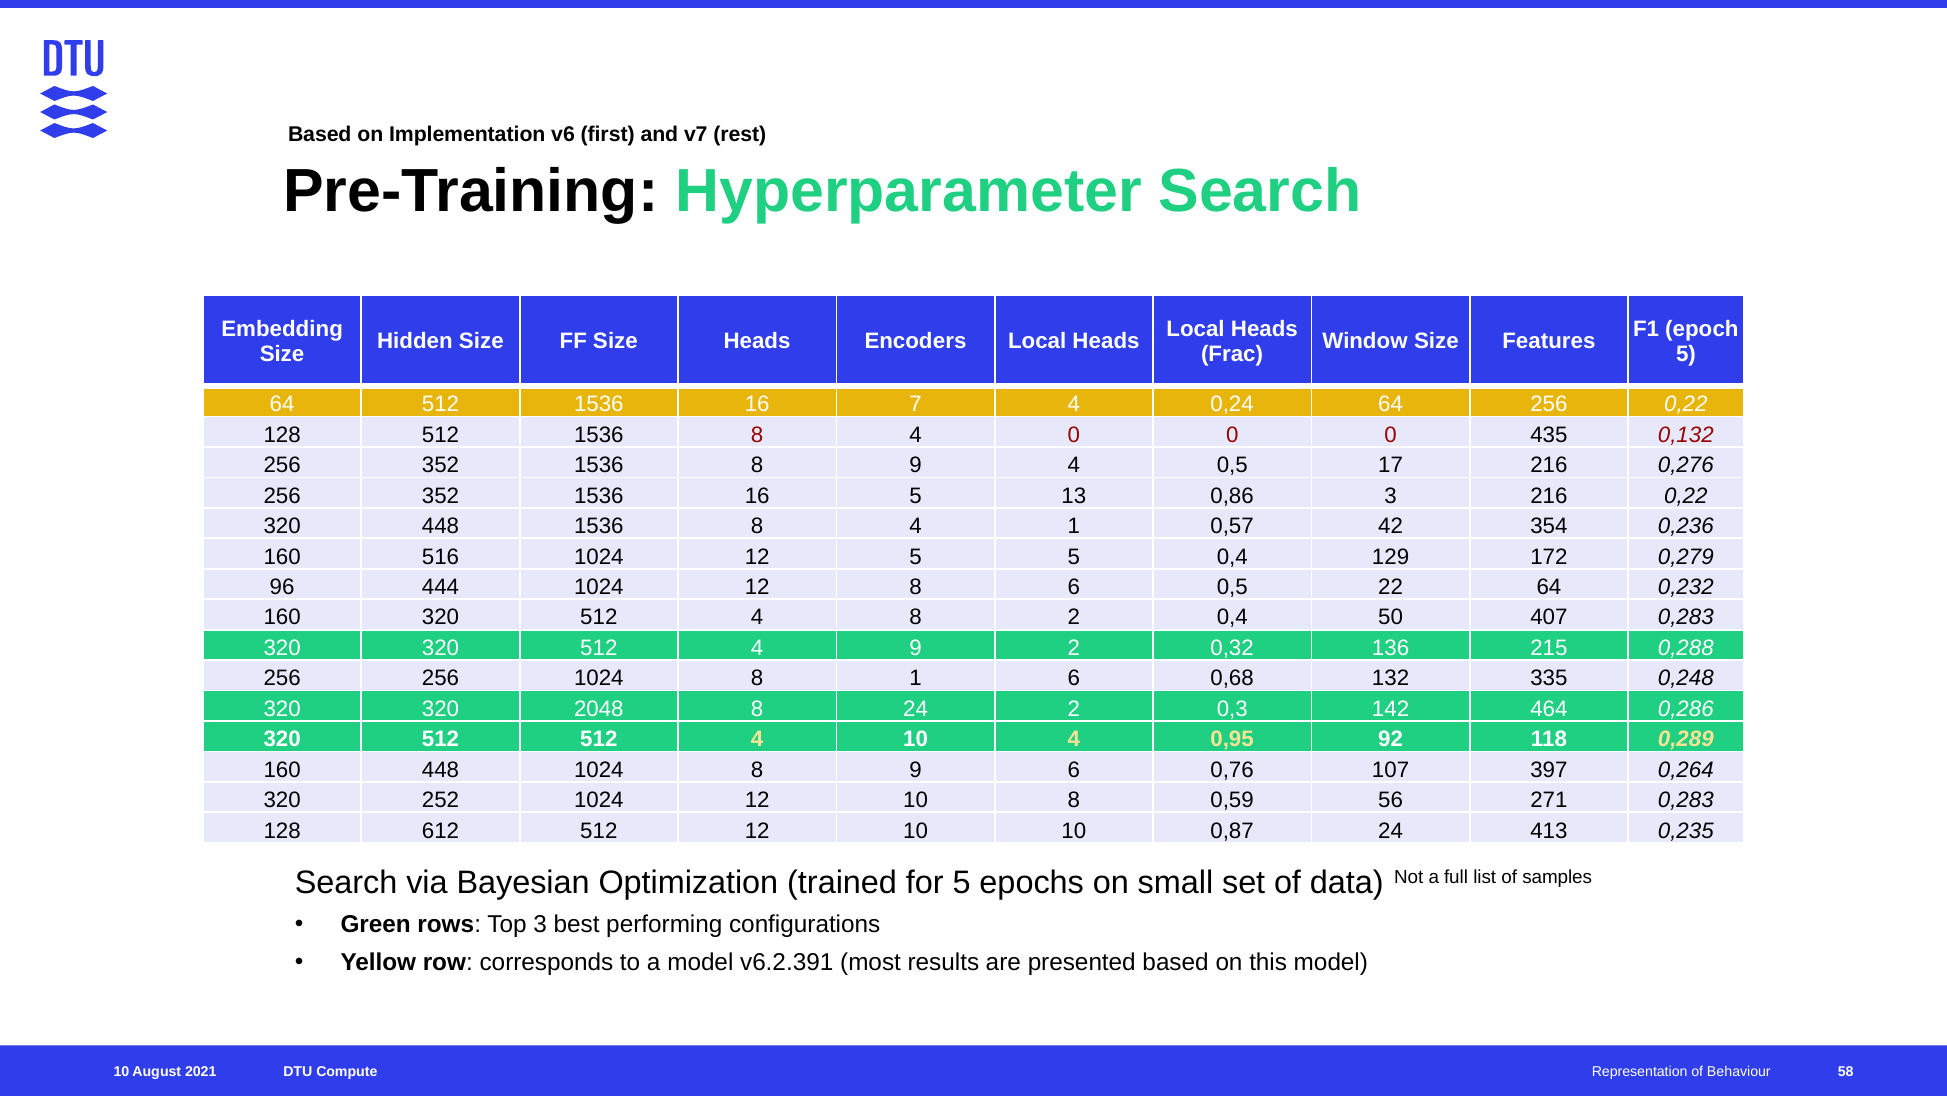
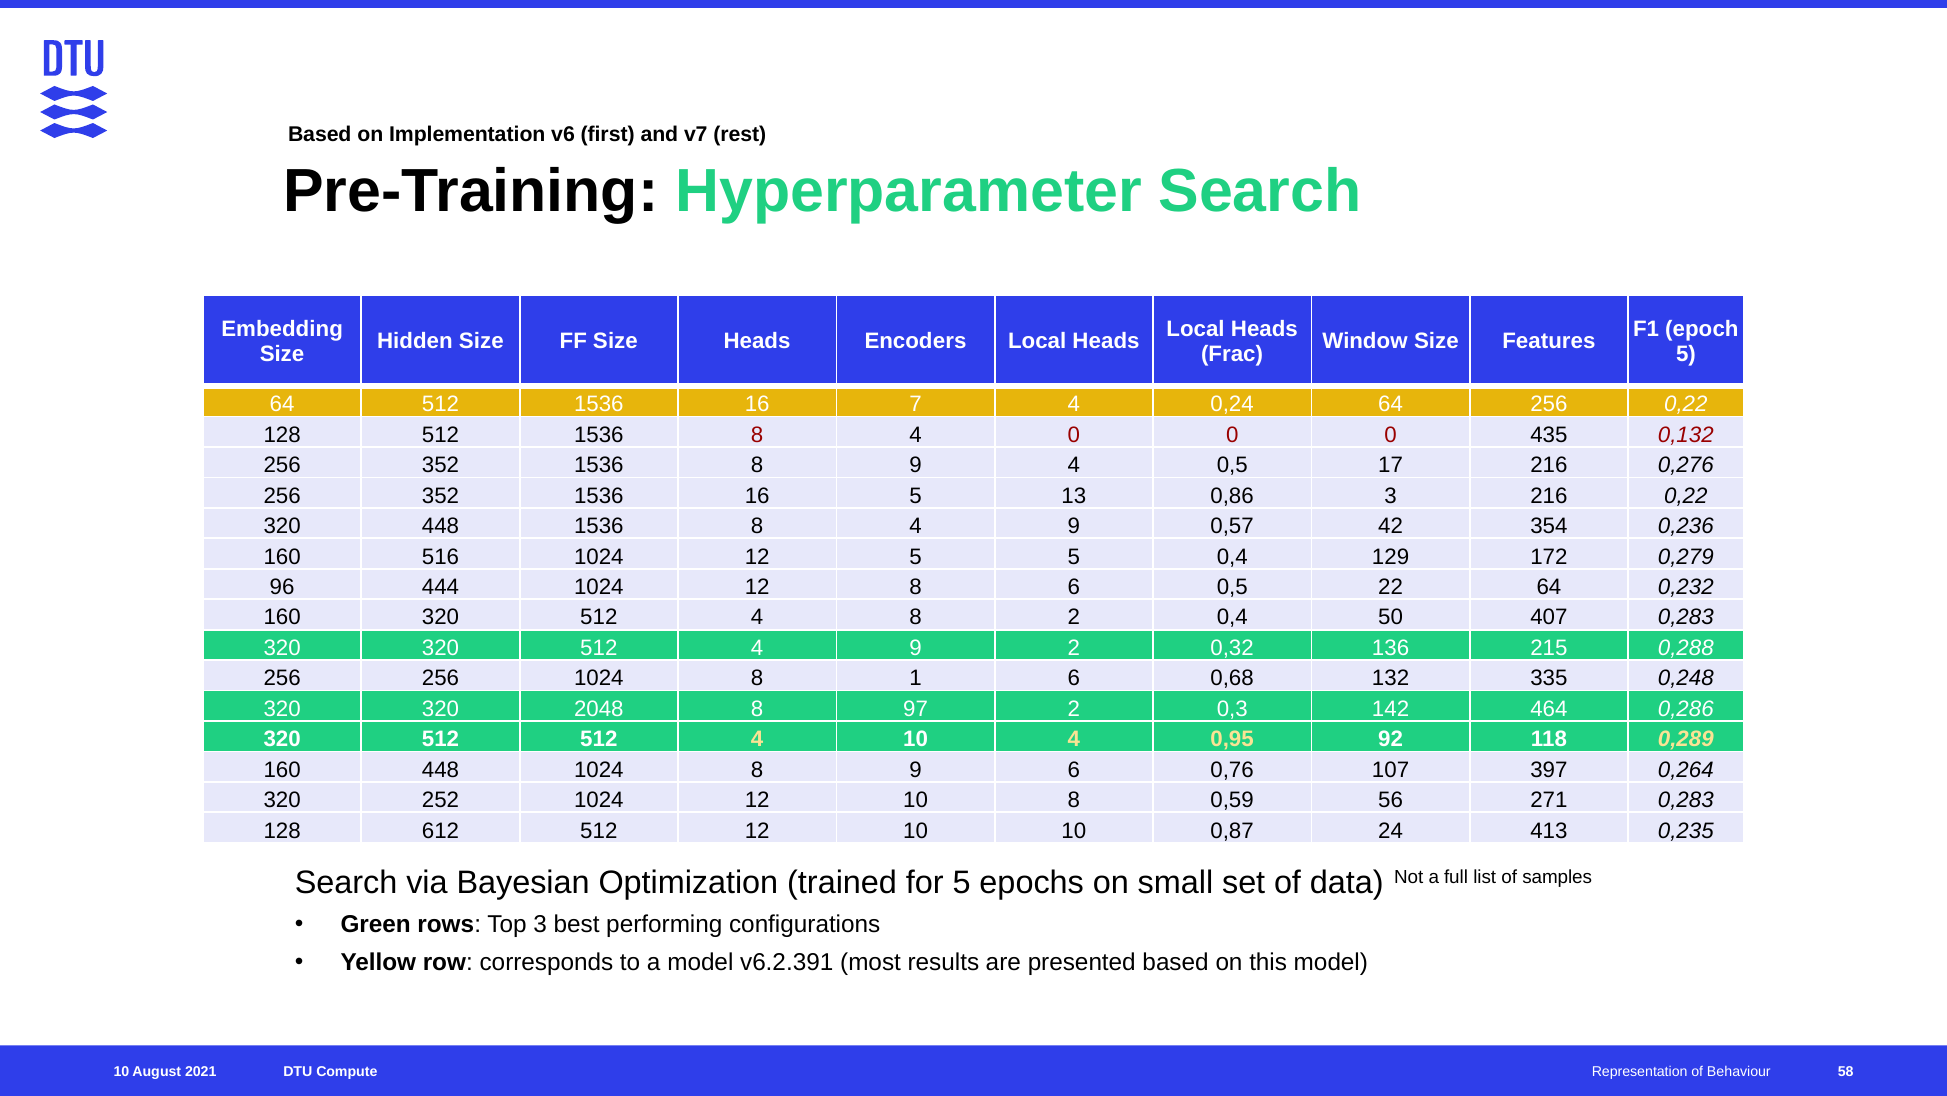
8 4 1: 1 -> 9 (1074, 526)
8 24: 24 -> 97 (916, 708)
